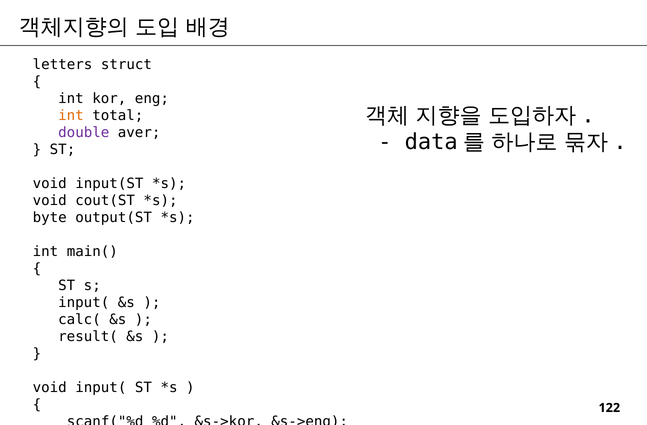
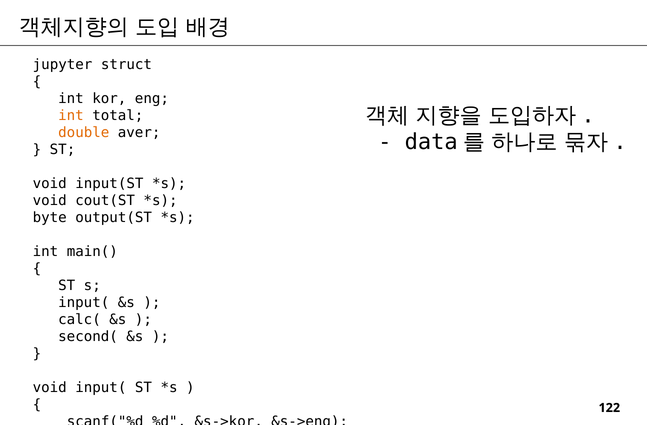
letters: letters -> jupyter (63, 65)
double colour: purple -> orange (84, 133)
result(: result( -> second( (88, 337)
